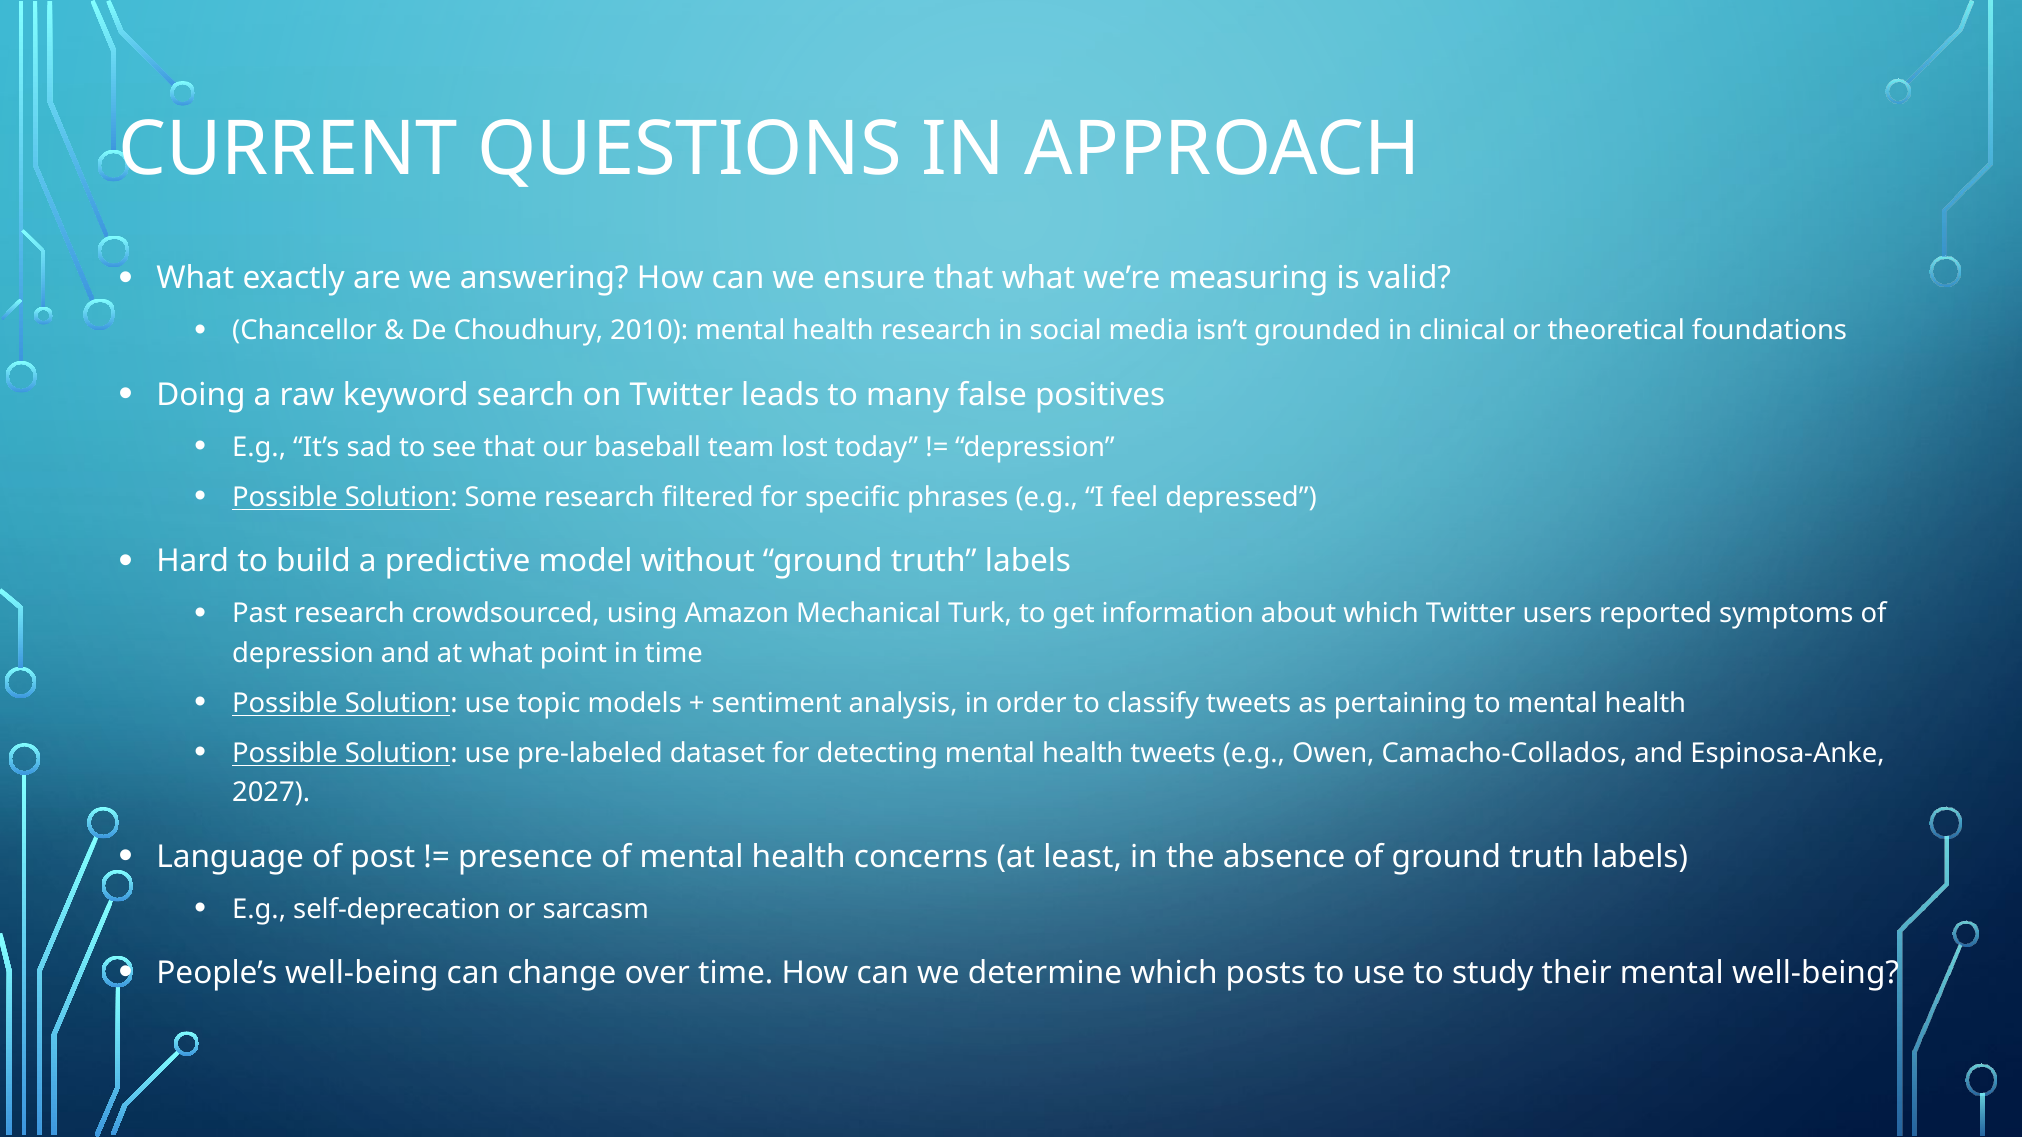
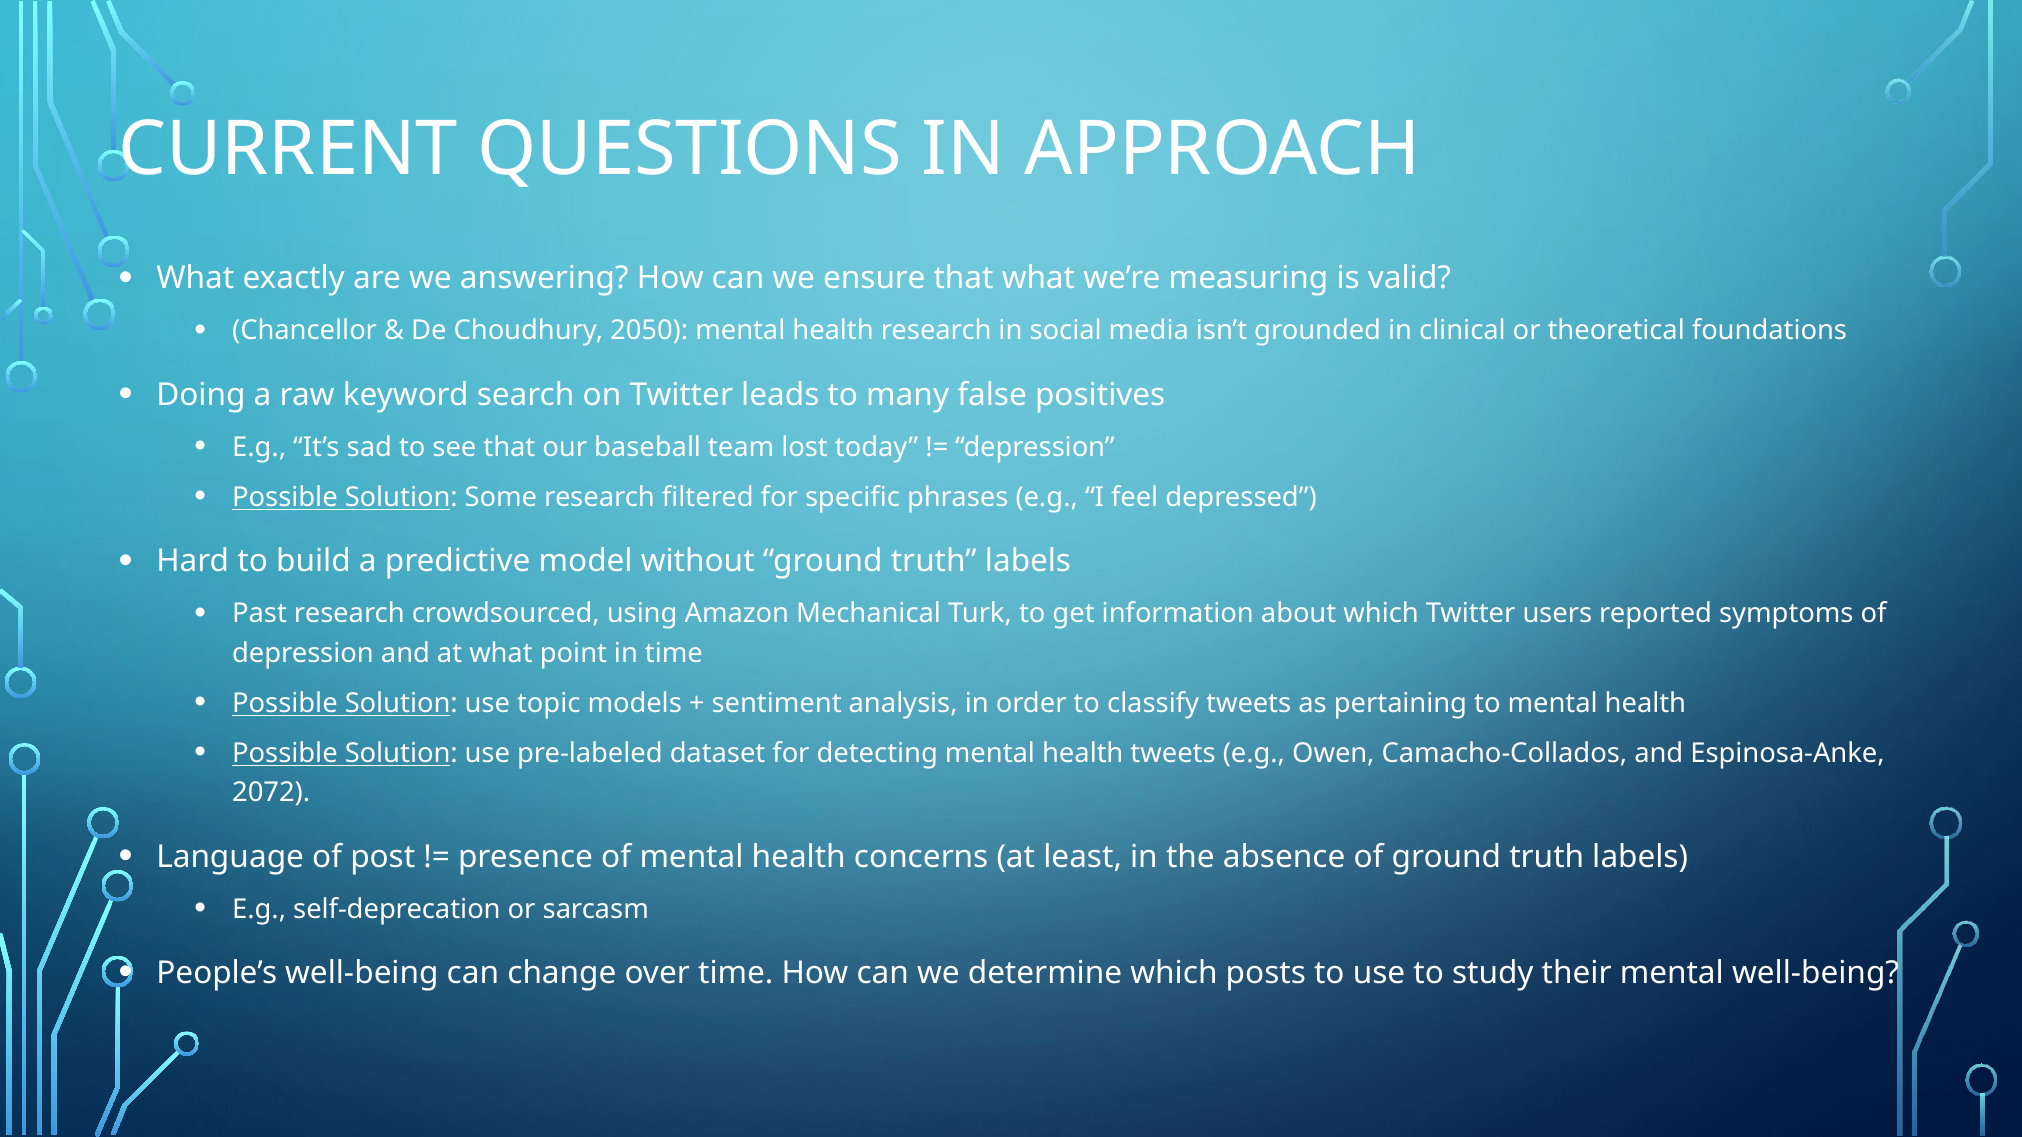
2010: 2010 -> 2050 (649, 331)
2027: 2027 -> 2072 (271, 793)
